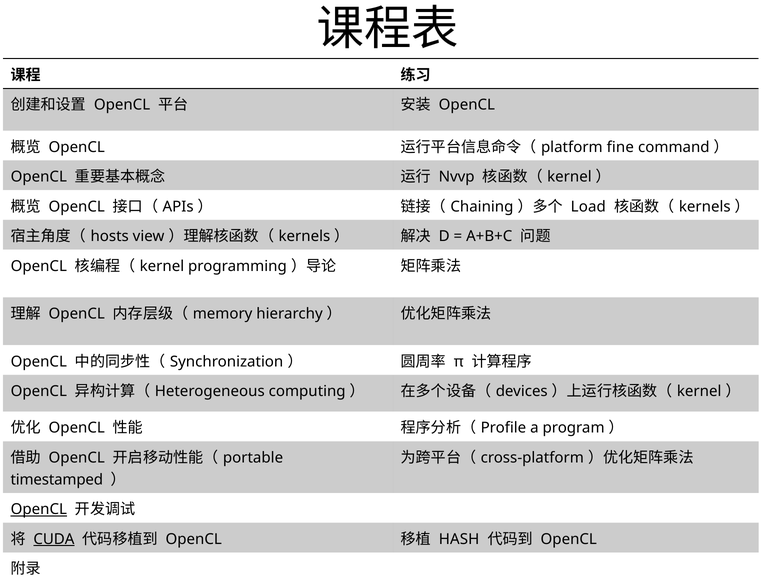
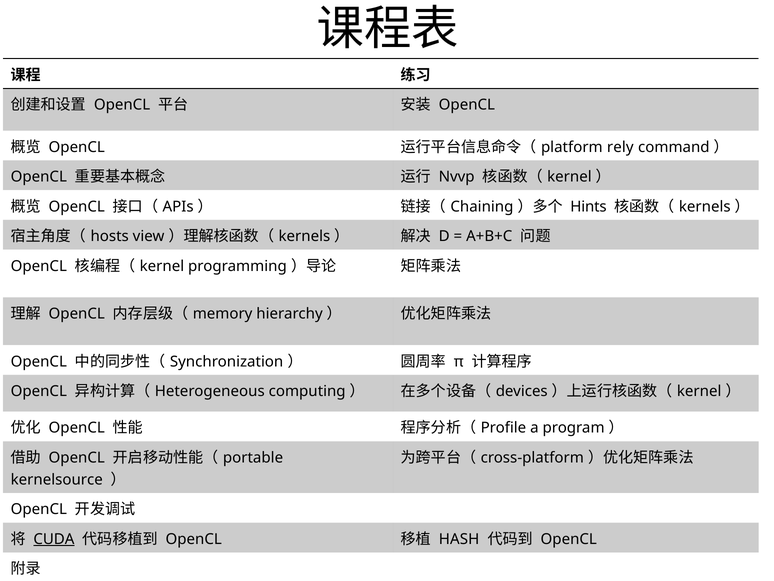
fine: fine -> rely (620, 147)
Load: Load -> Hints (588, 206)
timestamped: timestamped -> kernelsource (57, 479)
OpenCL underline: present -> none (39, 509)
